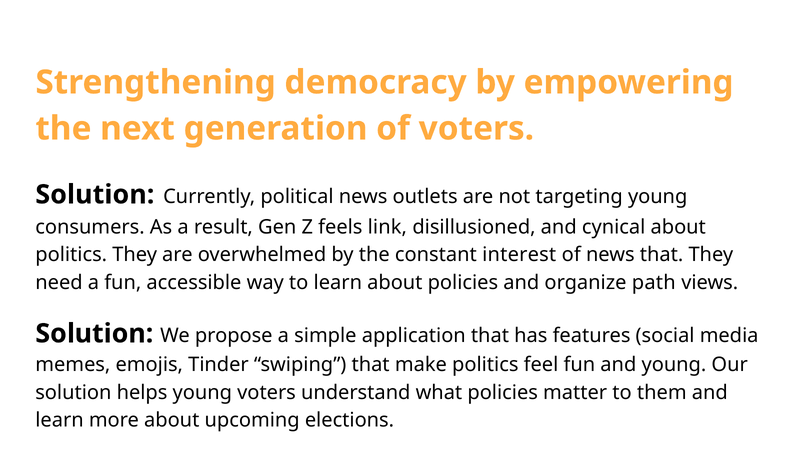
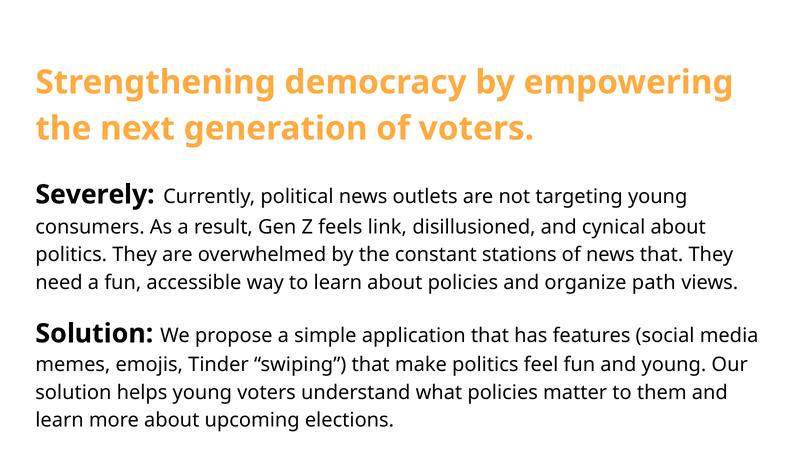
Solution: Solution -> Severely (95, 195)
interest: interest -> stations (519, 255)
